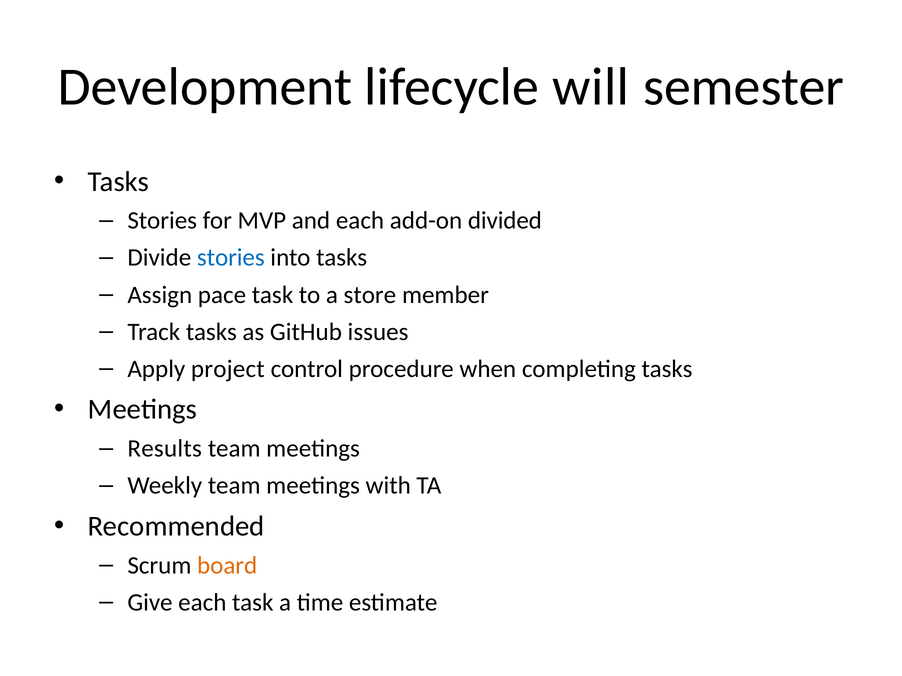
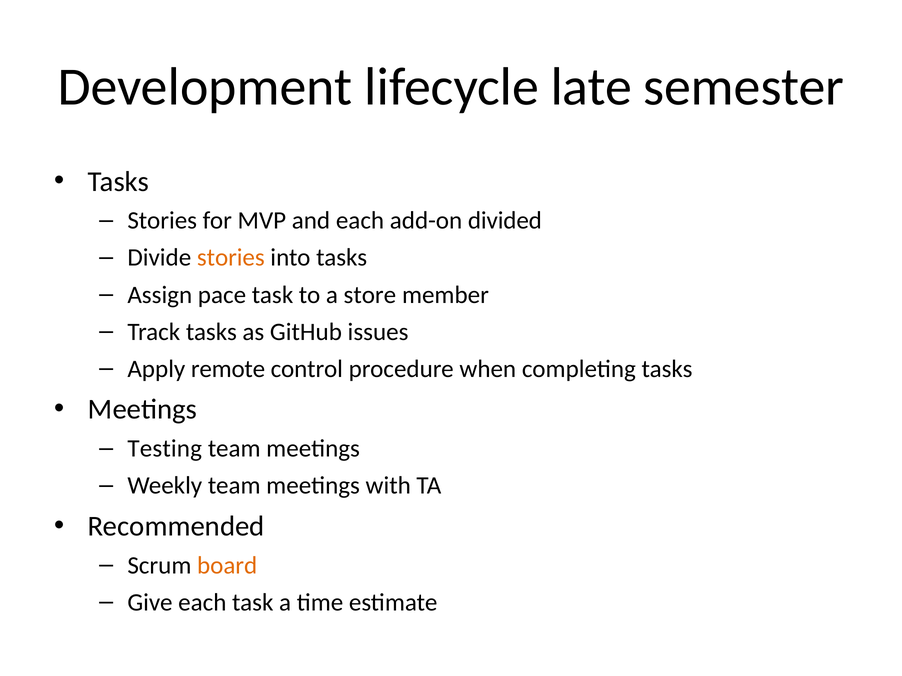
will: will -> late (591, 87)
stories colour: blue -> orange (231, 258)
project: project -> remote (228, 369)
Results: Results -> Testing (165, 449)
